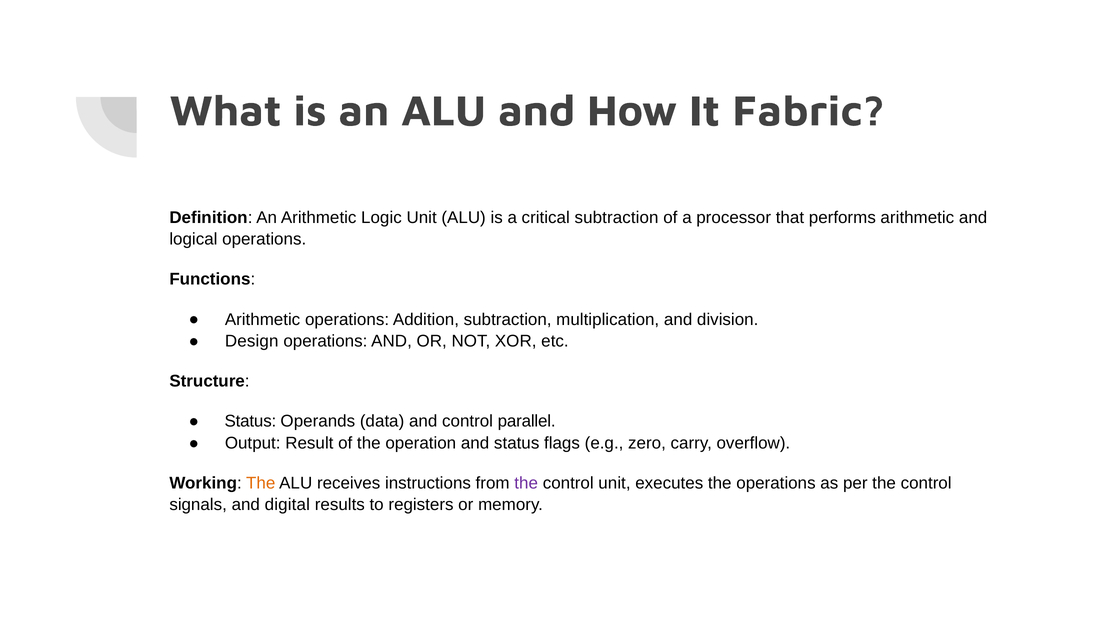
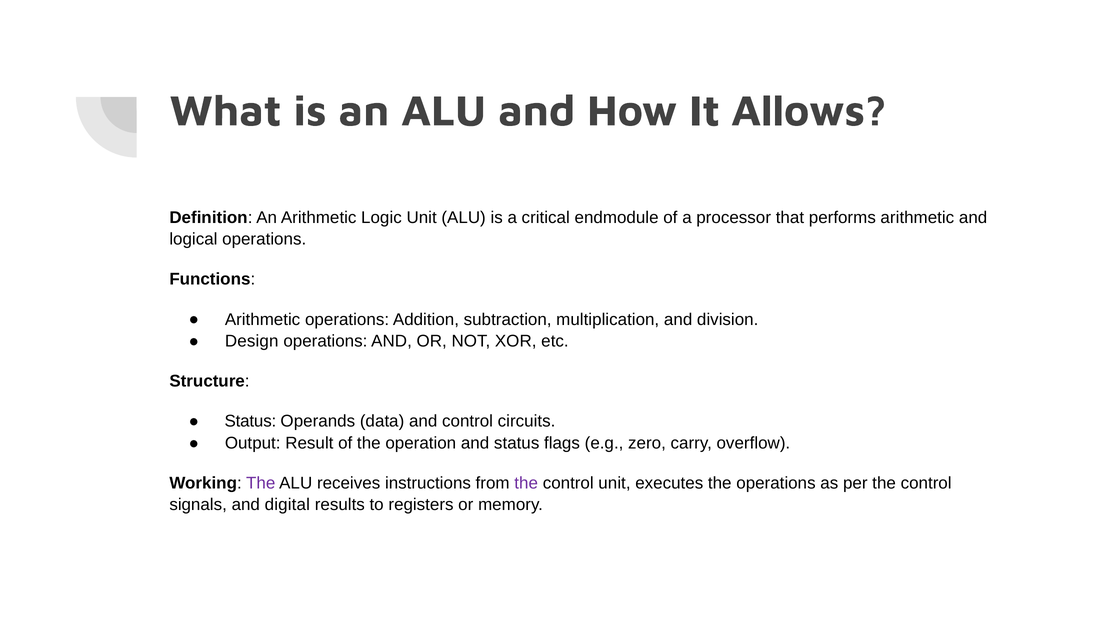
Fabric: Fabric -> Allows (809, 111)
critical subtraction: subtraction -> endmodule (617, 218)
parallel: parallel -> circuits (527, 422)
The colour: orange -> purple (261, 483)
